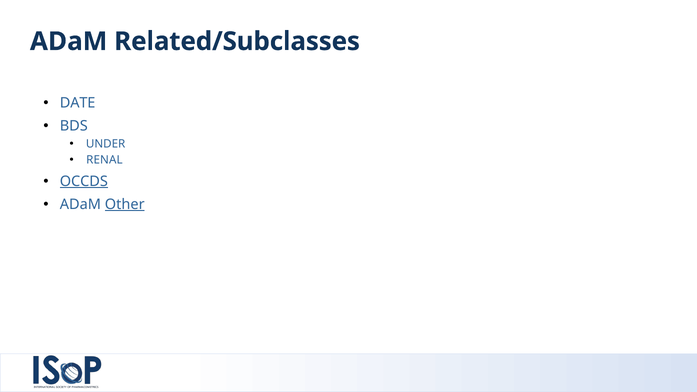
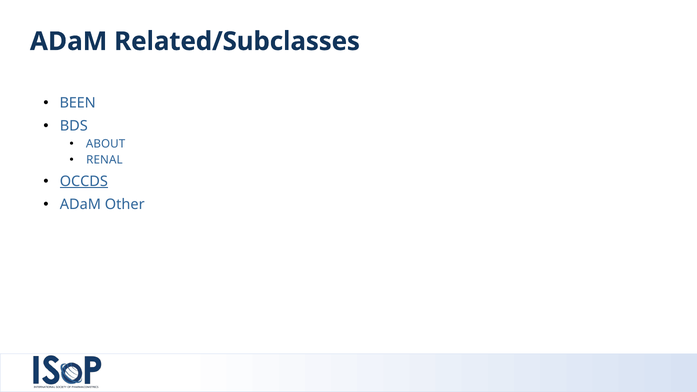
DATE: DATE -> BEEN (78, 103)
UNDER: UNDER -> ABOUT (106, 144)
Other underline: present -> none (125, 204)
